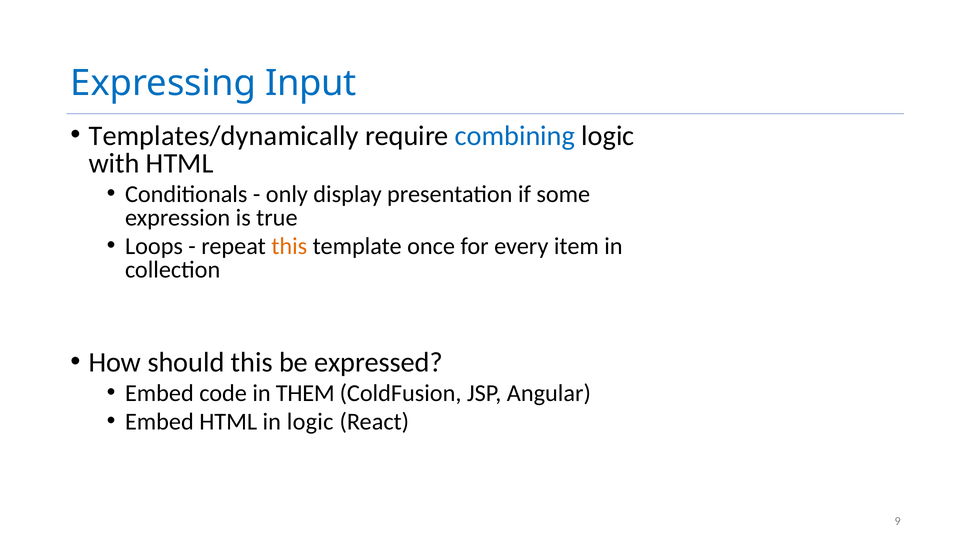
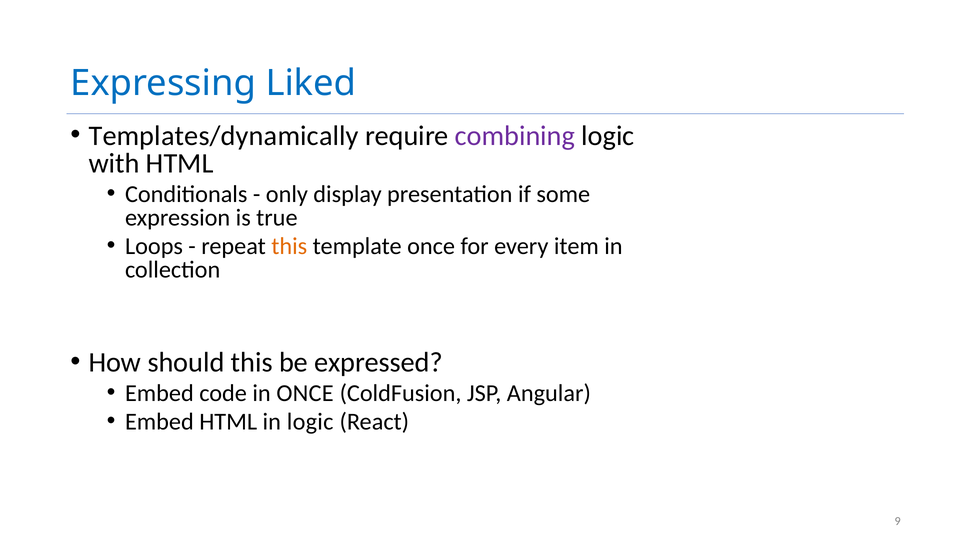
Input: Input -> Liked (311, 84)
combining colour: blue -> purple (515, 136)
in THEM: THEM -> ONCE (305, 393)
